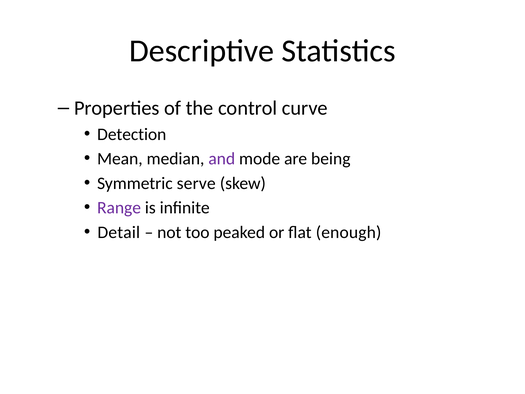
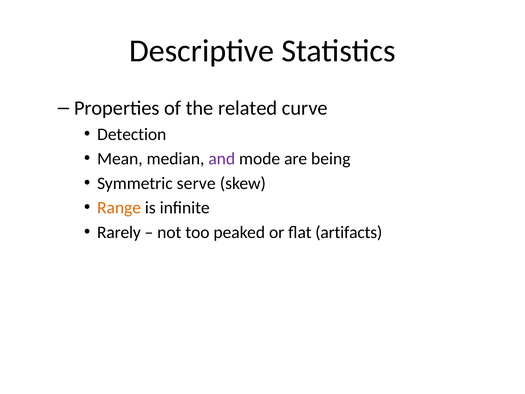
control: control -> related (248, 108)
Range colour: purple -> orange (119, 208)
Detail: Detail -> Rarely (119, 232)
enough: enough -> artifacts (349, 232)
